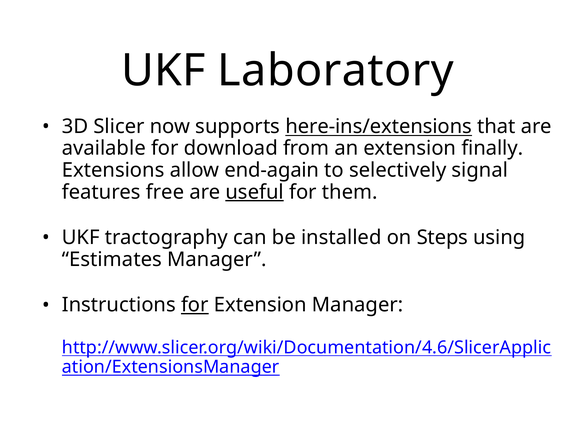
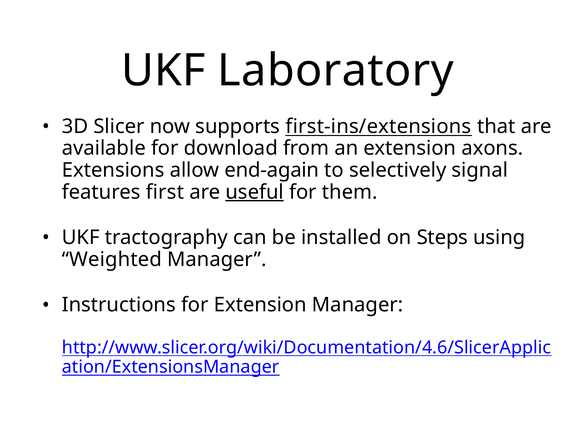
here-ins/extensions: here-ins/extensions -> first-ins/extensions (378, 126)
finally: finally -> axons (492, 148)
free: free -> first (165, 192)
Estimates: Estimates -> Weighted (112, 259)
for underline: present -> none (195, 305)
